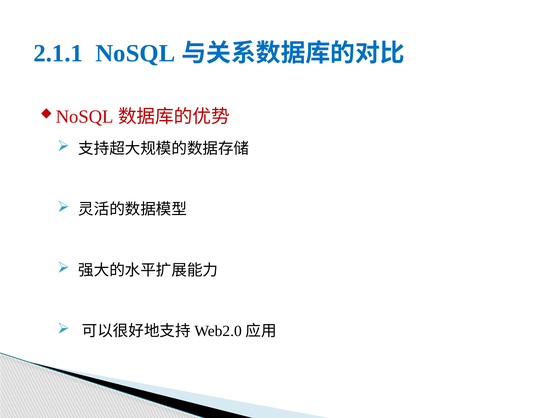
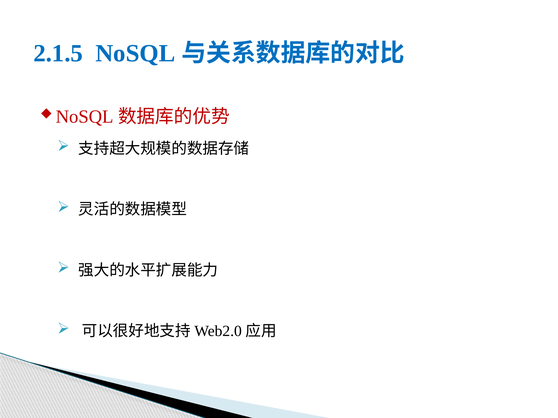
2.1.1: 2.1.1 -> 2.1.5 (58, 53)
